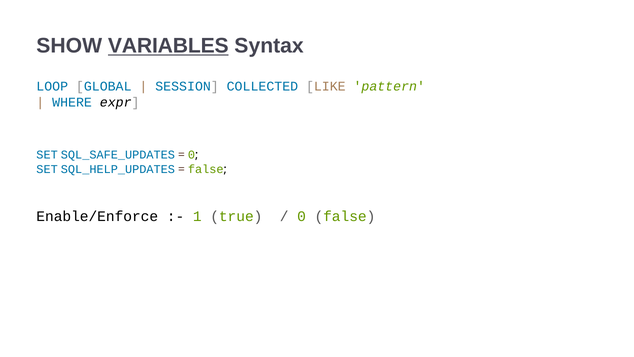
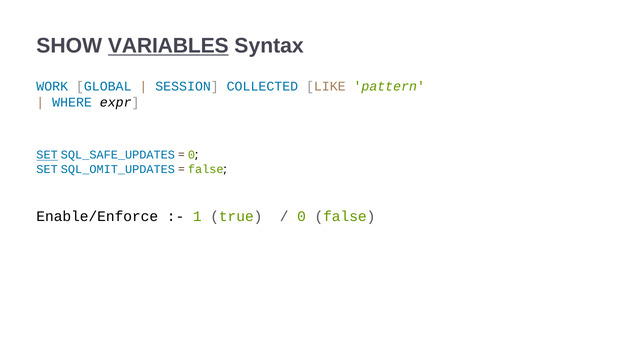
LOOP: LOOP -> WORK (52, 86)
SET underline: none -> present (47, 155)
SQL_HELP_UPDATES: SQL_HELP_UPDATES -> SQL_OMIT_UPDATES (118, 169)
